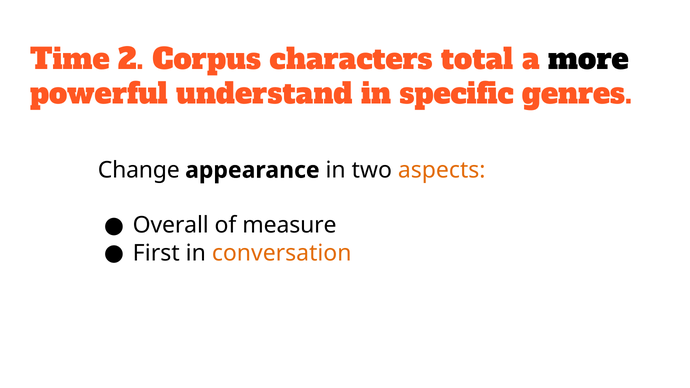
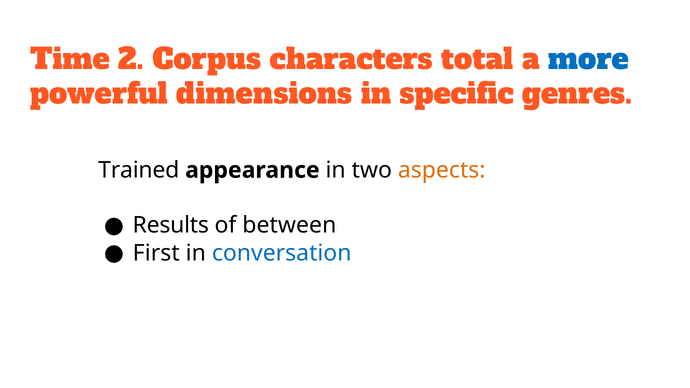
more colour: black -> blue (589, 60)
understand: understand -> dimensions (264, 94)
Change: Change -> Trained (139, 170)
Overall: Overall -> Results (171, 225)
measure: measure -> between (289, 225)
conversation colour: orange -> blue (282, 253)
